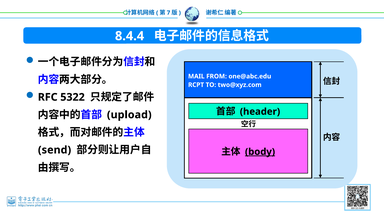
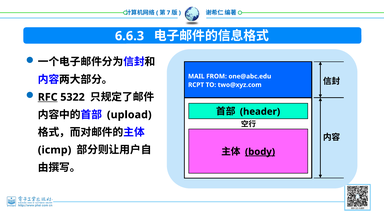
8.4.4: 8.4.4 -> 6.6.3 (130, 36)
RFC underline: none -> present (48, 97)
send: send -> icmp (55, 150)
